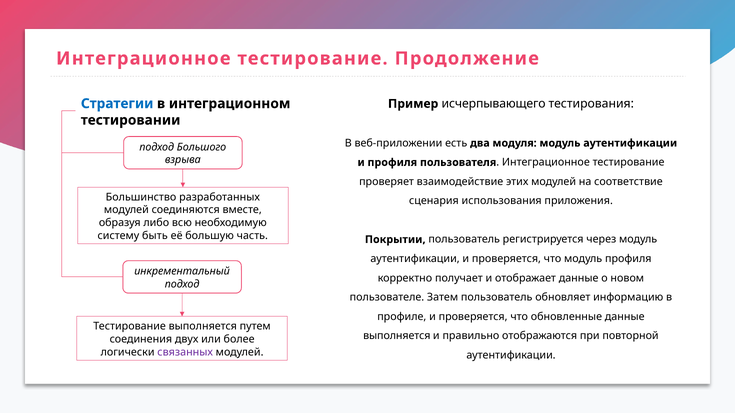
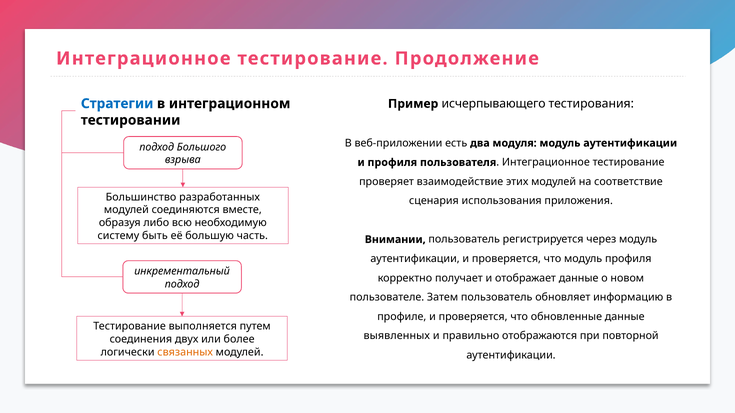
Покрытии: Покрытии -> Внимании (395, 240)
выполняется: выполняется -> выявленных (397, 336)
связанных colour: purple -> orange (185, 352)
